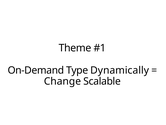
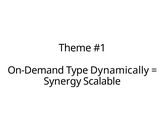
Change: Change -> Synergy (63, 81)
